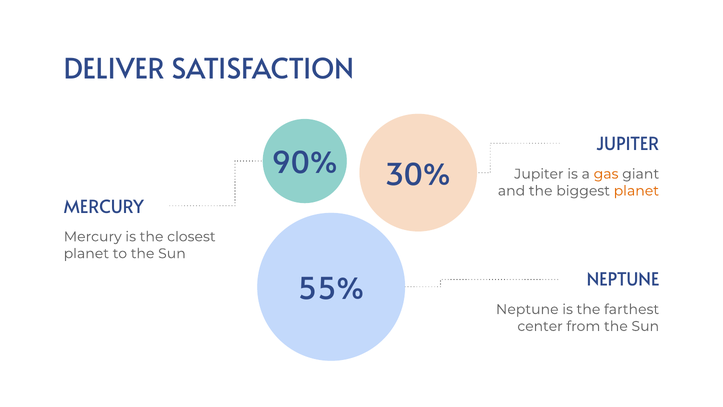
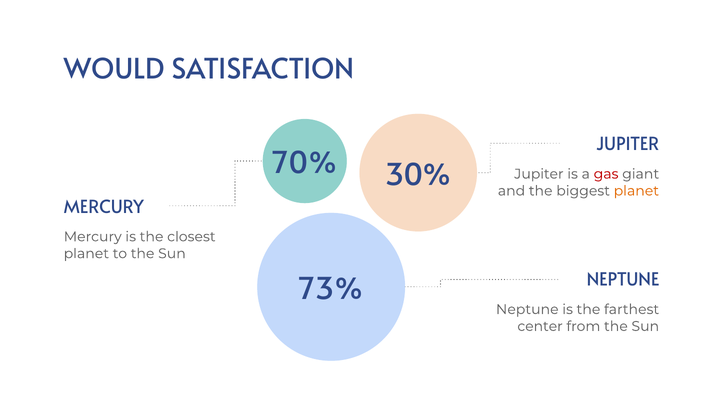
DELIVER: DELIVER -> WOULD (114, 70)
90%: 90% -> 70% (305, 163)
gas colour: orange -> red (606, 174)
55%: 55% -> 73% (331, 289)
